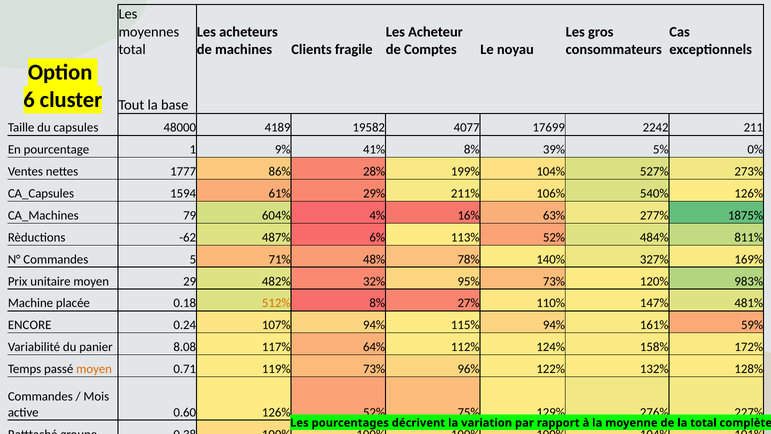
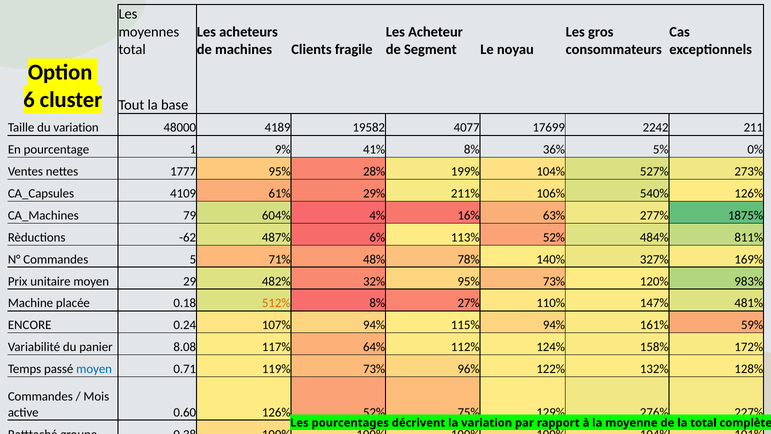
Comptes: Comptes -> Segment (430, 49)
du capsules: capsules -> variation (76, 128)
39%: 39% -> 36% (554, 150)
1777 86%: 86% -> 95% (280, 171)
1594: 1594 -> 4109 (183, 193)
moyen colour: orange -> blue (94, 369)
